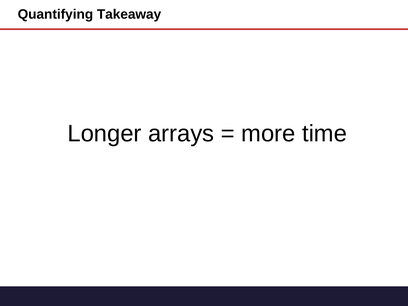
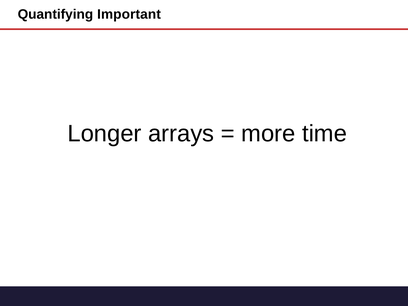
Takeaway: Takeaway -> Important (129, 14)
